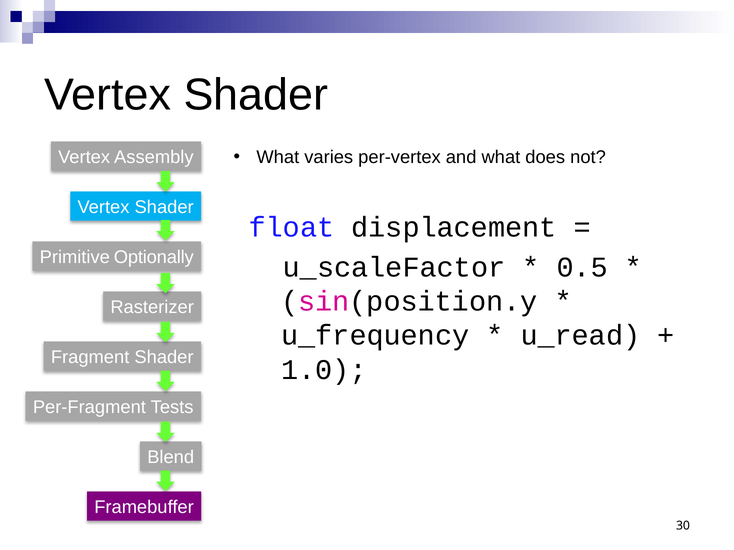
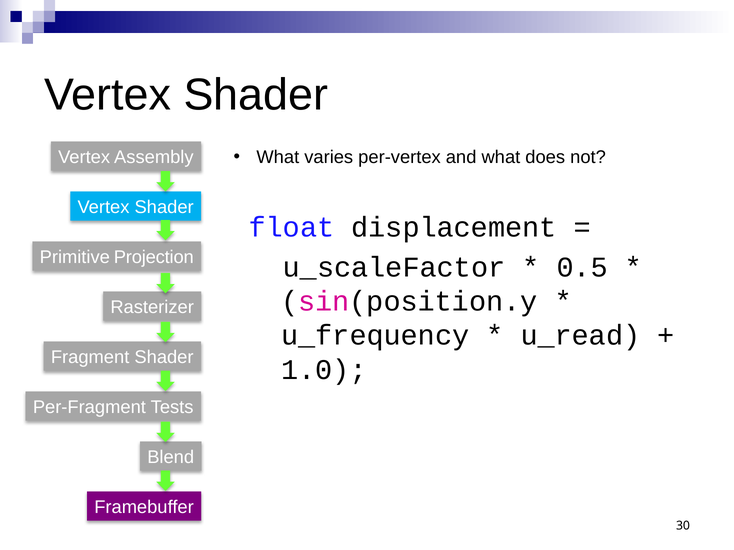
Optionally: Optionally -> Projection (154, 258)
